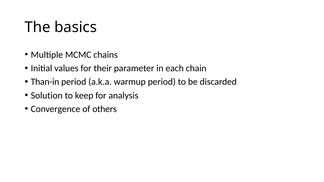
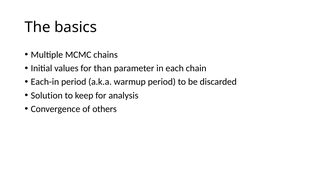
their: their -> than (103, 68)
Than-in: Than-in -> Each-in (45, 82)
